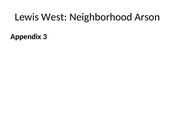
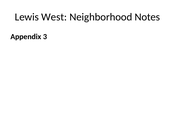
Arson: Arson -> Notes (147, 17)
